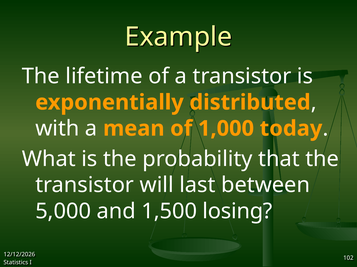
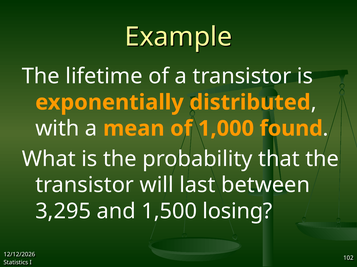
today: today -> found (291, 129)
5,000: 5,000 -> 3,295 (63, 212)
